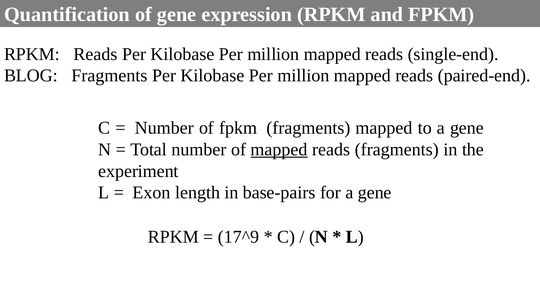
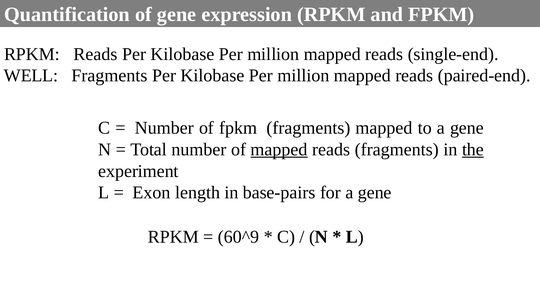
BLOG: BLOG -> WELL (31, 76)
the underline: none -> present (473, 149)
17^9: 17^9 -> 60^9 (239, 237)
